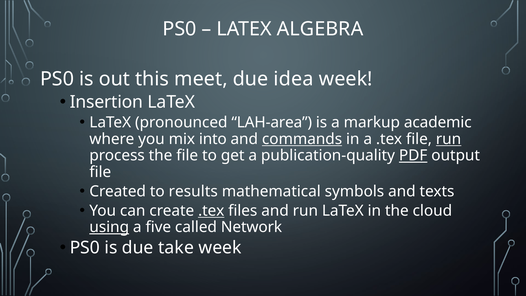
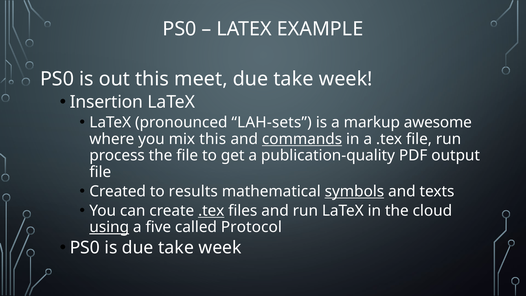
ALGEBRA: ALGEBRA -> EXAMPLE (320, 29)
idea: idea -> take (294, 79)
LAH-area: LAH-area -> LAH-sets (272, 122)
academic: academic -> awesome (438, 122)
mix into: into -> this (213, 139)
run underline: present -> none (449, 139)
PDF underline: present -> none (413, 156)
symbols underline: none -> present (354, 191)
Network: Network -> Protocol (251, 227)
